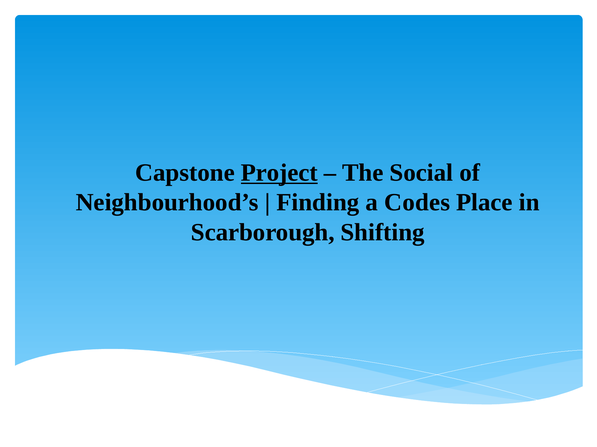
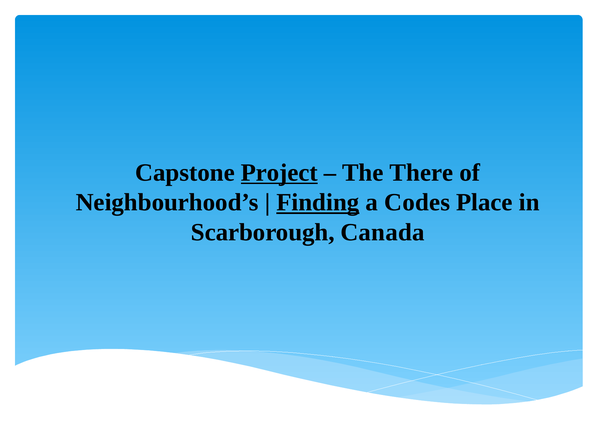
Social: Social -> There (421, 173)
Finding underline: none -> present (318, 203)
Shifting: Shifting -> Canada (382, 233)
